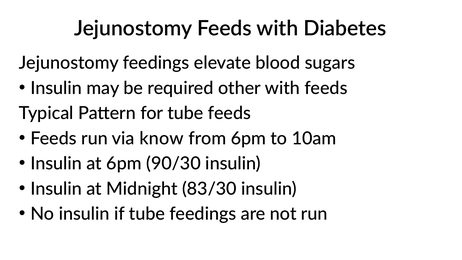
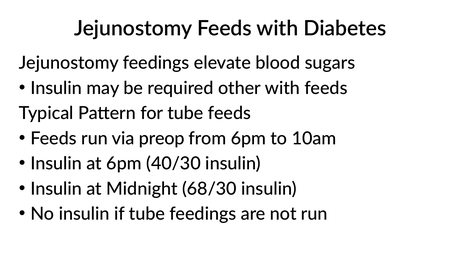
know: know -> preop (162, 138)
90/30: 90/30 -> 40/30 (174, 164)
83/30: 83/30 -> 68/30 (209, 189)
